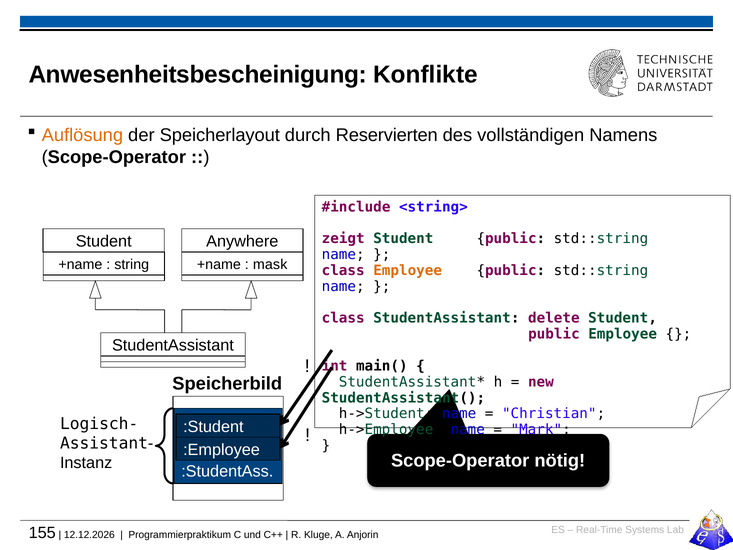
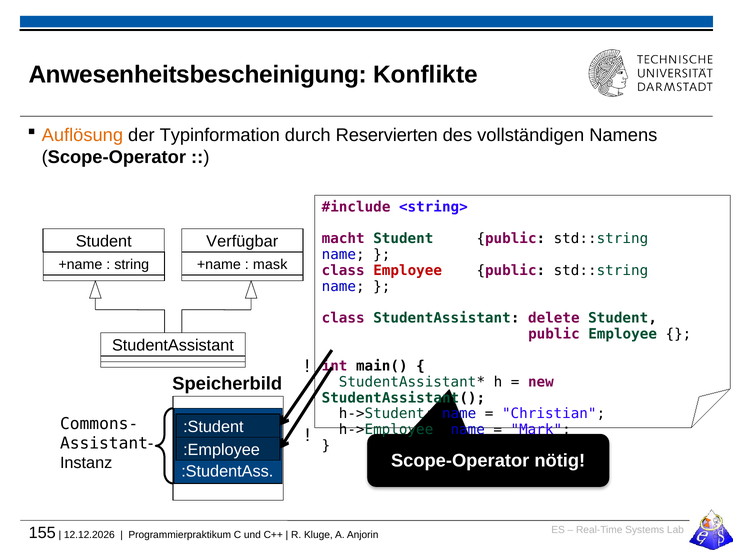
Speicherlayout: Speicherlayout -> Typinformation (220, 135)
zeigt: zeigt -> macht (343, 239)
Anywhere: Anywhere -> Verfügbar (242, 241)
Employee colour: orange -> red (408, 270)
Logisch-: Logisch- -> Commons- (99, 424)
